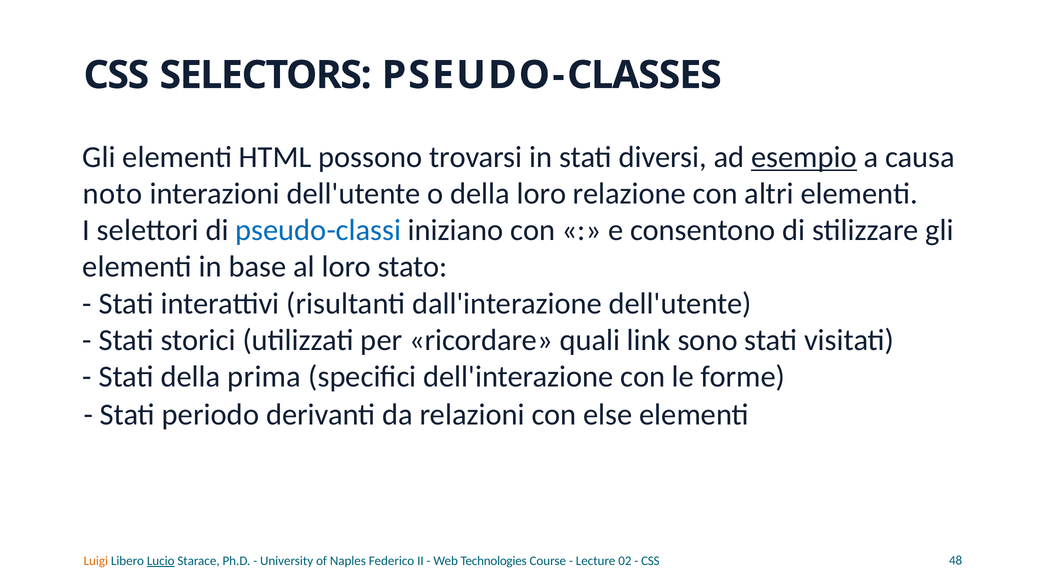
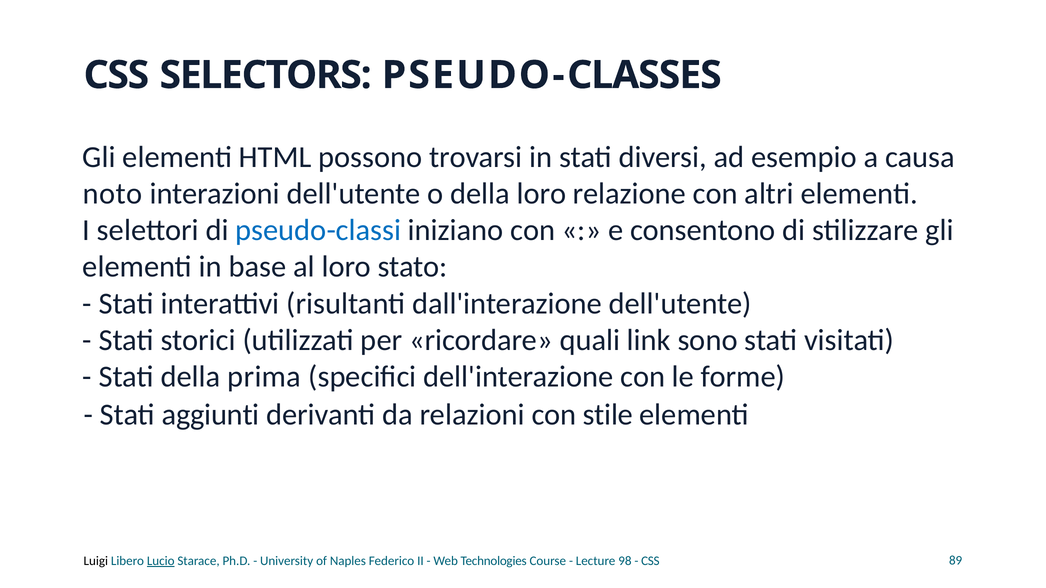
esempio underline: present -> none (804, 157)
periodo: periodo -> aggiunti (211, 415)
else: else -> stile (608, 415)
Luigi colour: orange -> black (96, 561)
02: 02 -> 98 (625, 561)
48: 48 -> 89 (956, 561)
